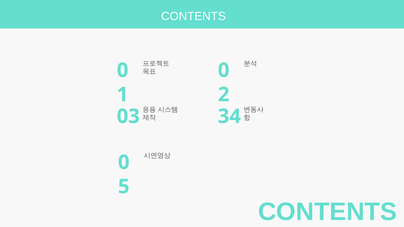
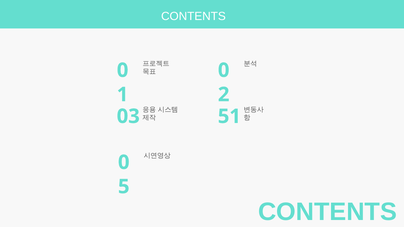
34: 34 -> 51 (229, 116)
